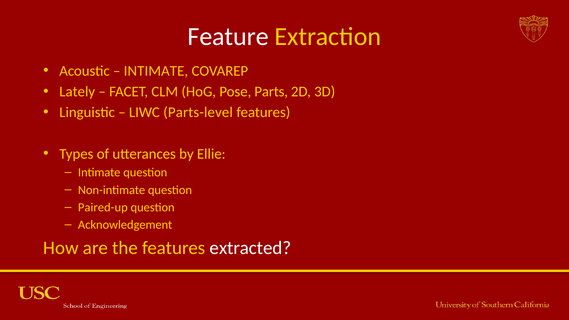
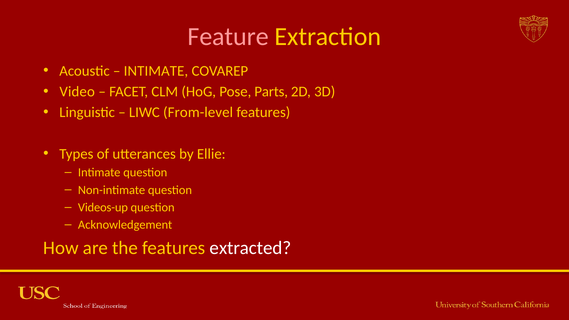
Feature colour: white -> pink (228, 37)
Lately: Lately -> Video (77, 92)
Parts-level: Parts-level -> From-level (198, 112)
Paired-up: Paired-up -> Videos-up (103, 207)
